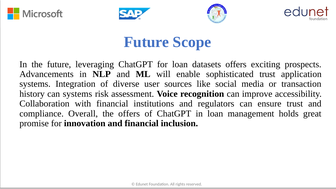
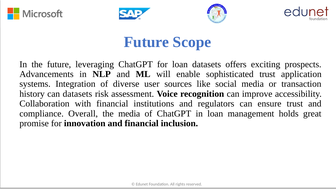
can systems: systems -> datasets (77, 94)
the offers: offers -> media (129, 114)
